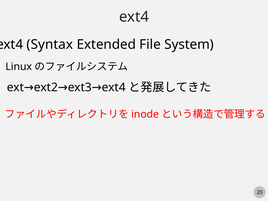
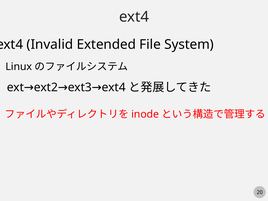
Syntax: Syntax -> Invalid (50, 45)
